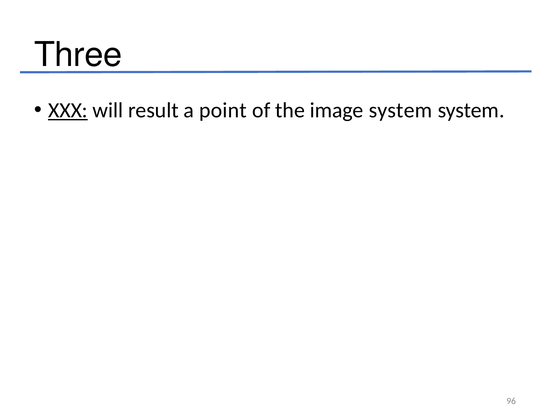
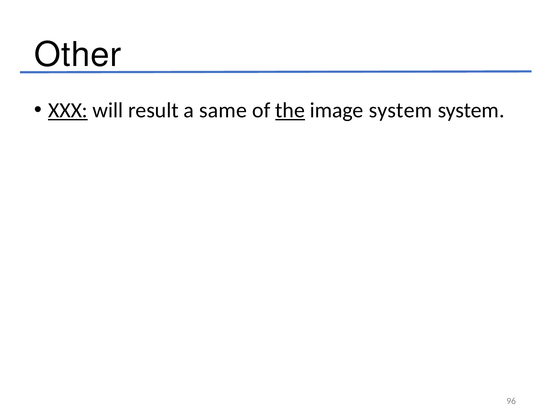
Three: Three -> Other (78, 55)
point: point -> same (223, 110)
the underline: none -> present (290, 110)
